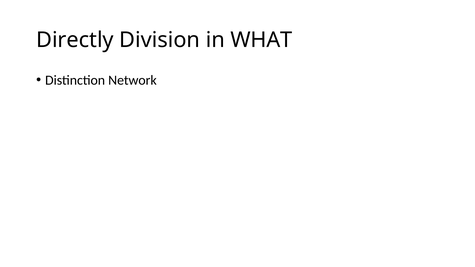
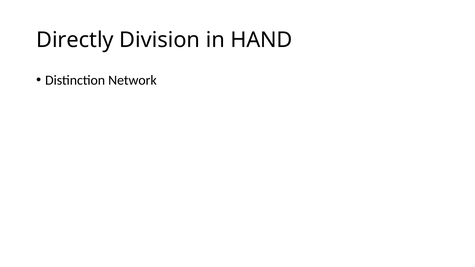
WHAT: WHAT -> HAND (261, 40)
